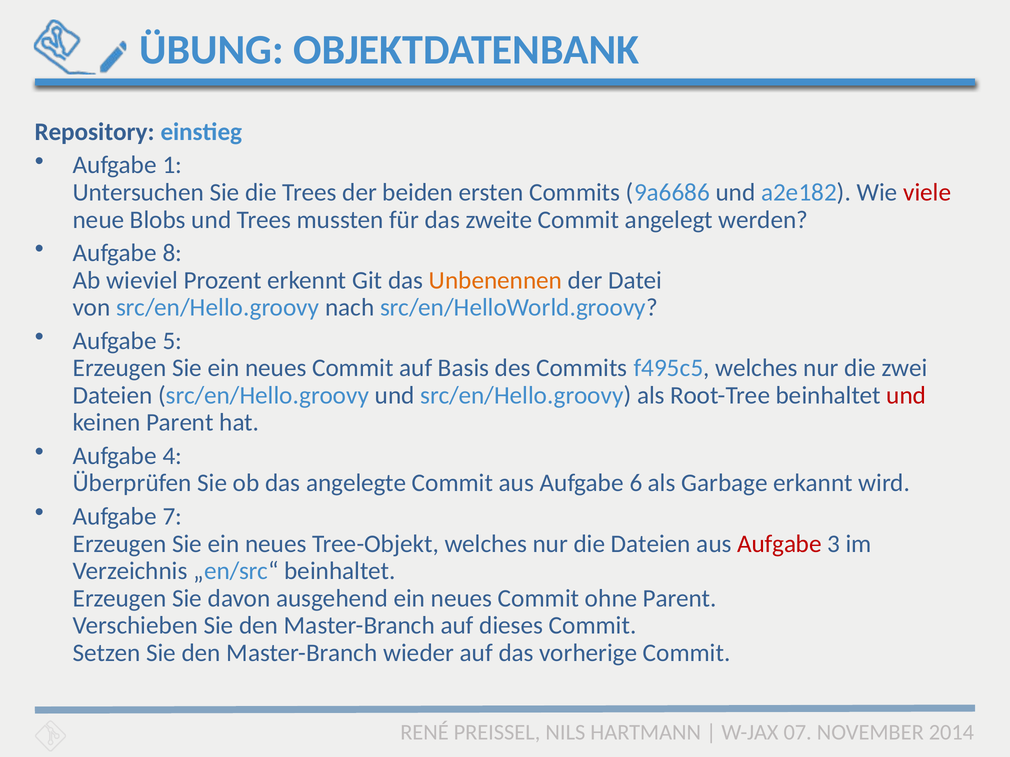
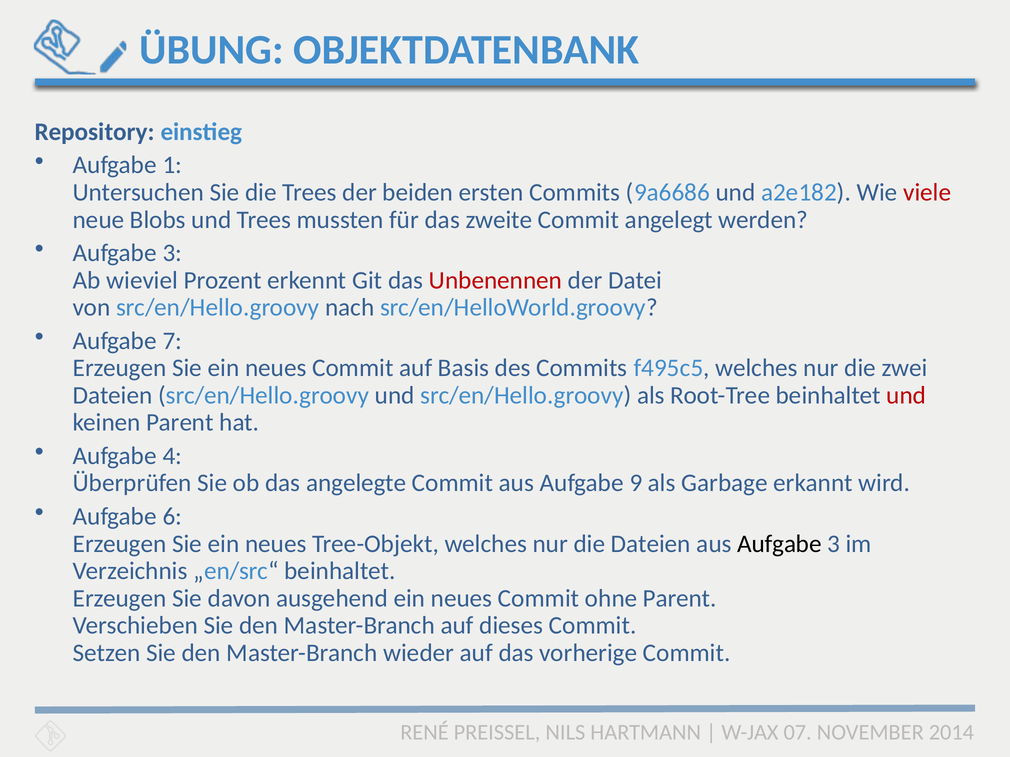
8: 8 -> 3 (172, 253)
Unbenennen colour: orange -> red (496, 280)
5: 5 -> 7 (172, 341)
6: 6 -> 9 (636, 483)
7: 7 -> 6 (172, 517)
Aufgabe colour: red -> black (779, 544)
